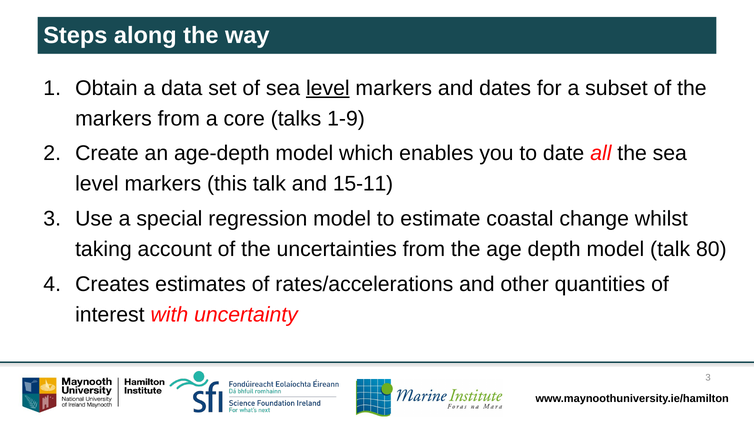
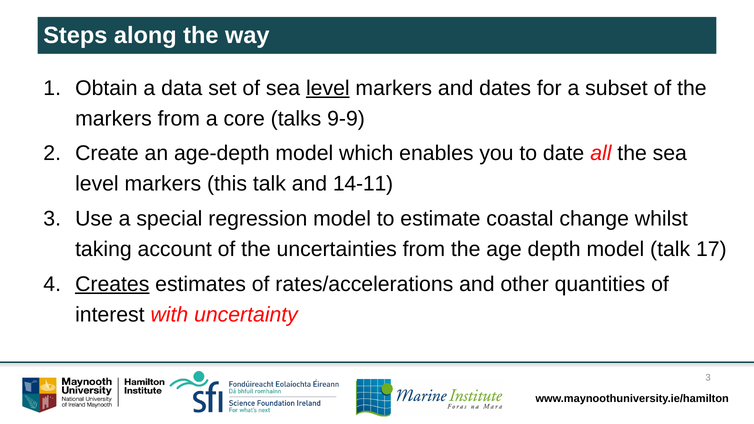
1-9: 1-9 -> 9-9 (346, 119)
15-11: 15-11 -> 14-11 (363, 184)
80: 80 -> 17 (711, 249)
Creates underline: none -> present (112, 284)
